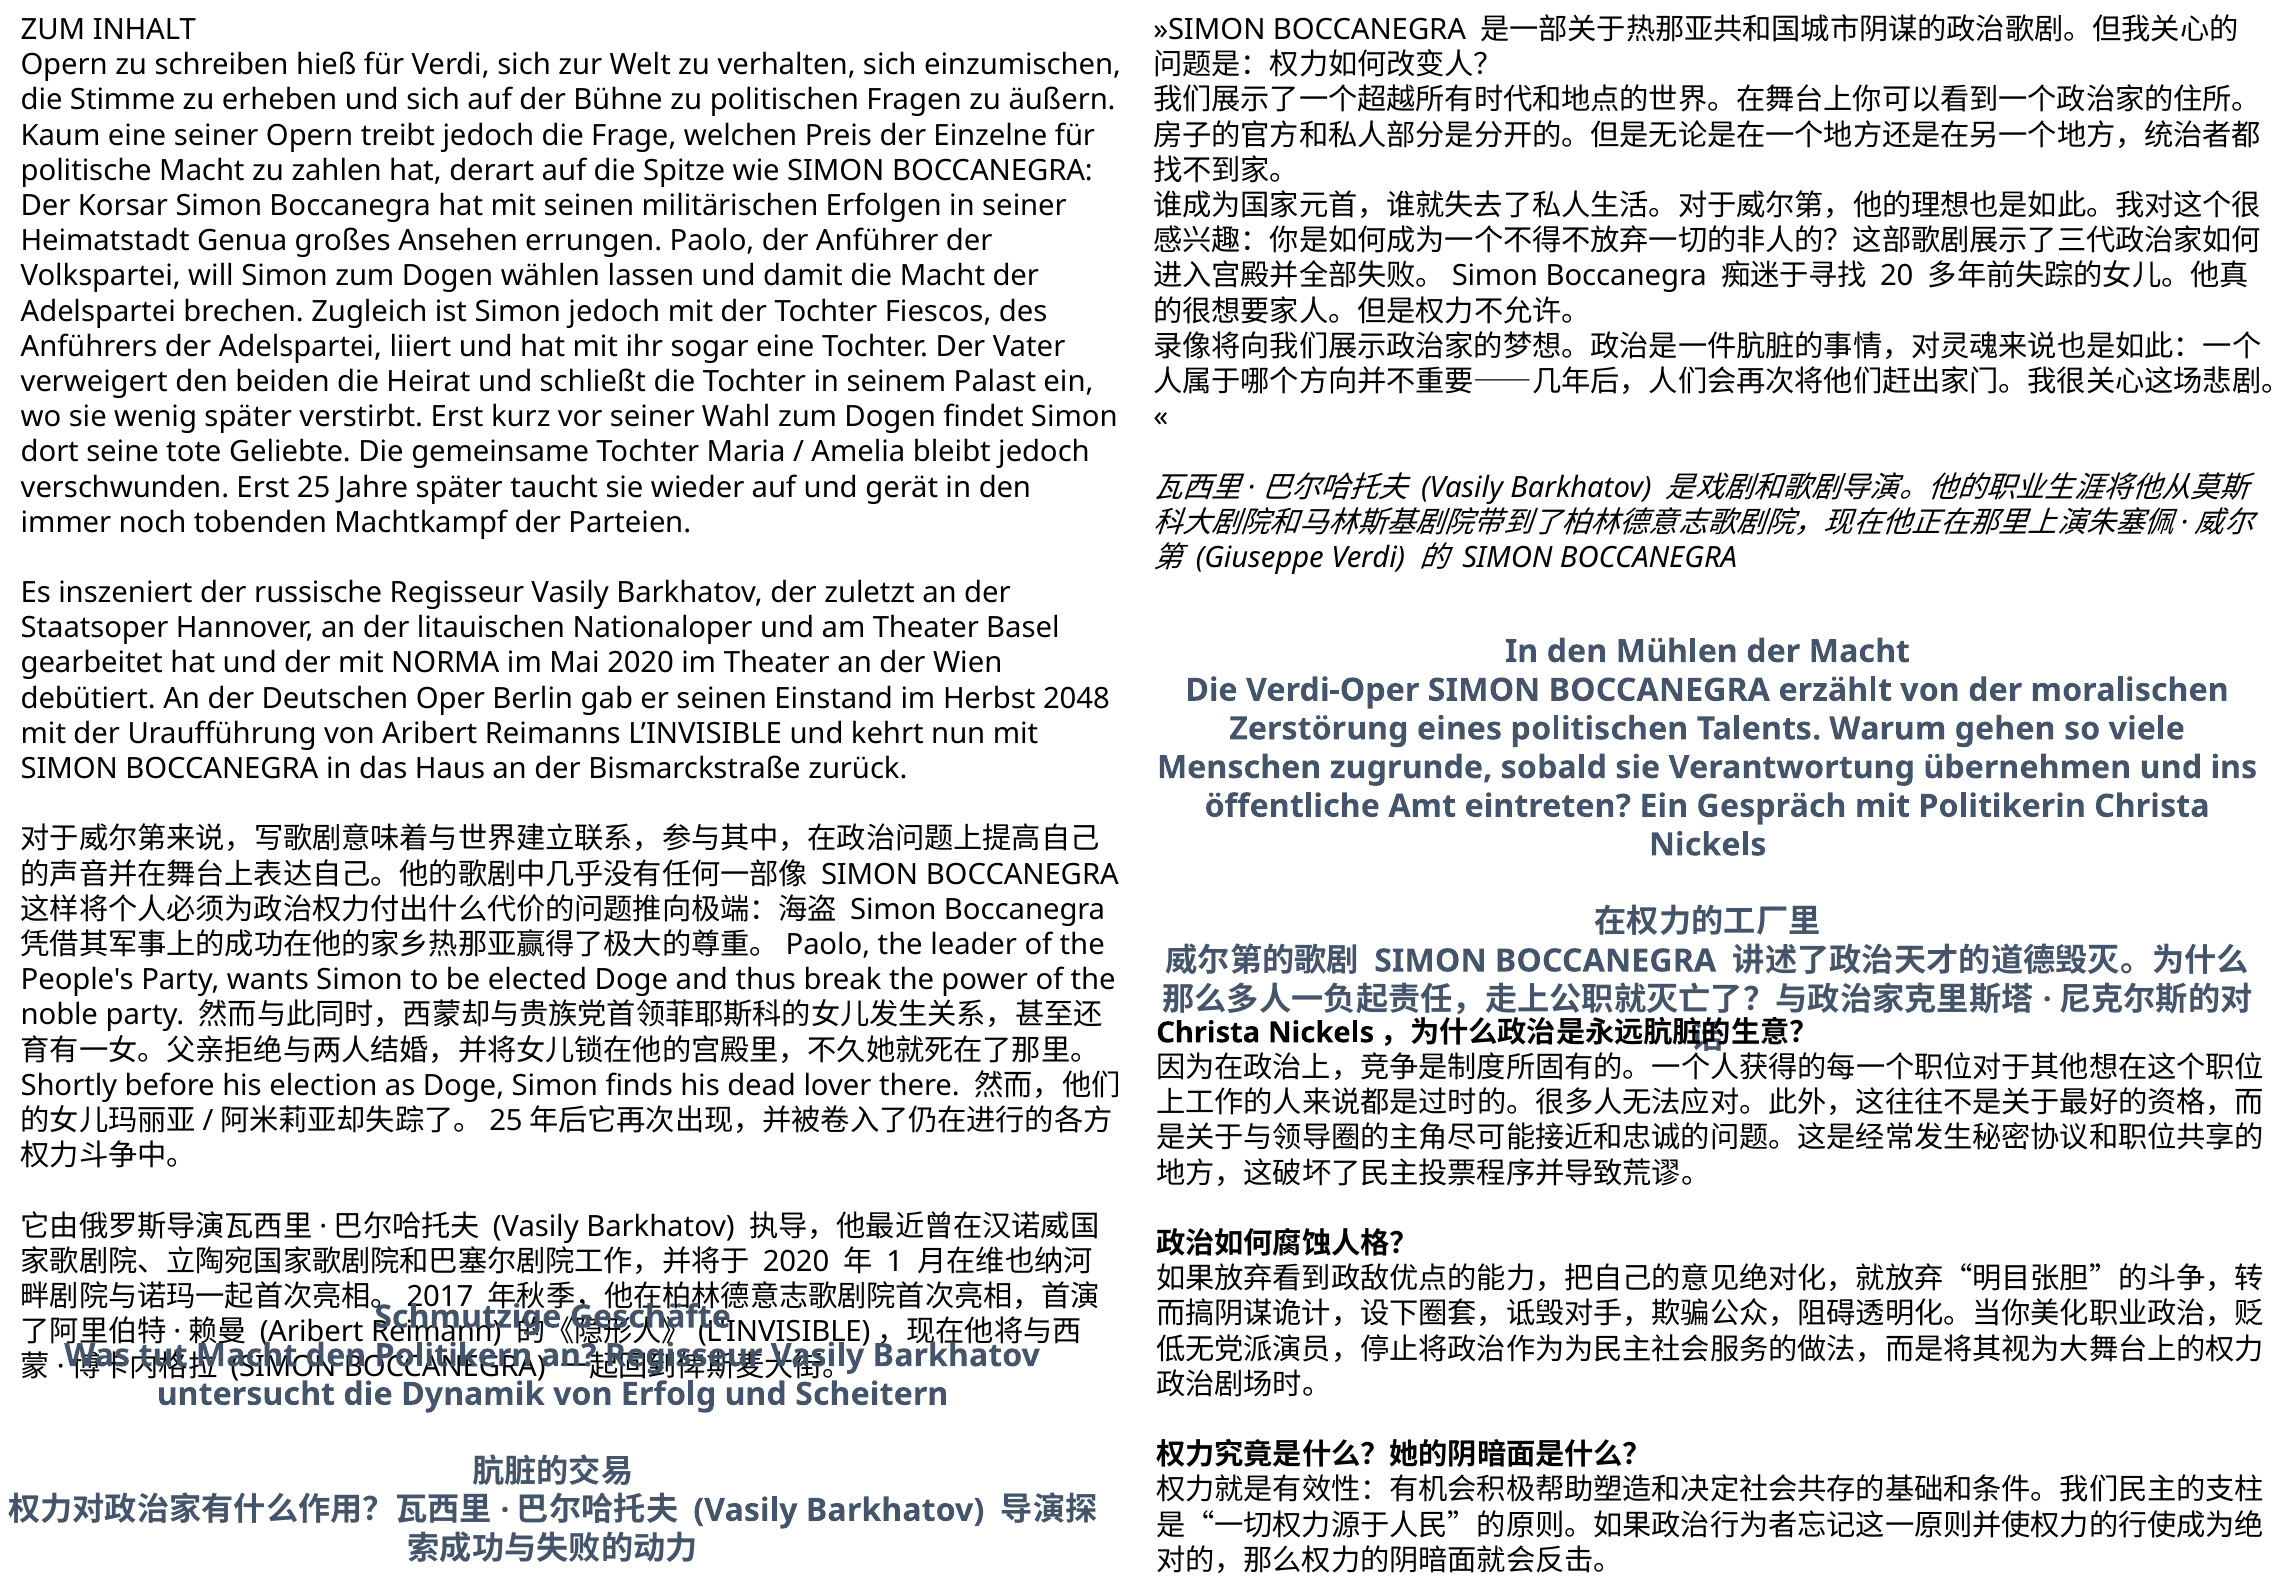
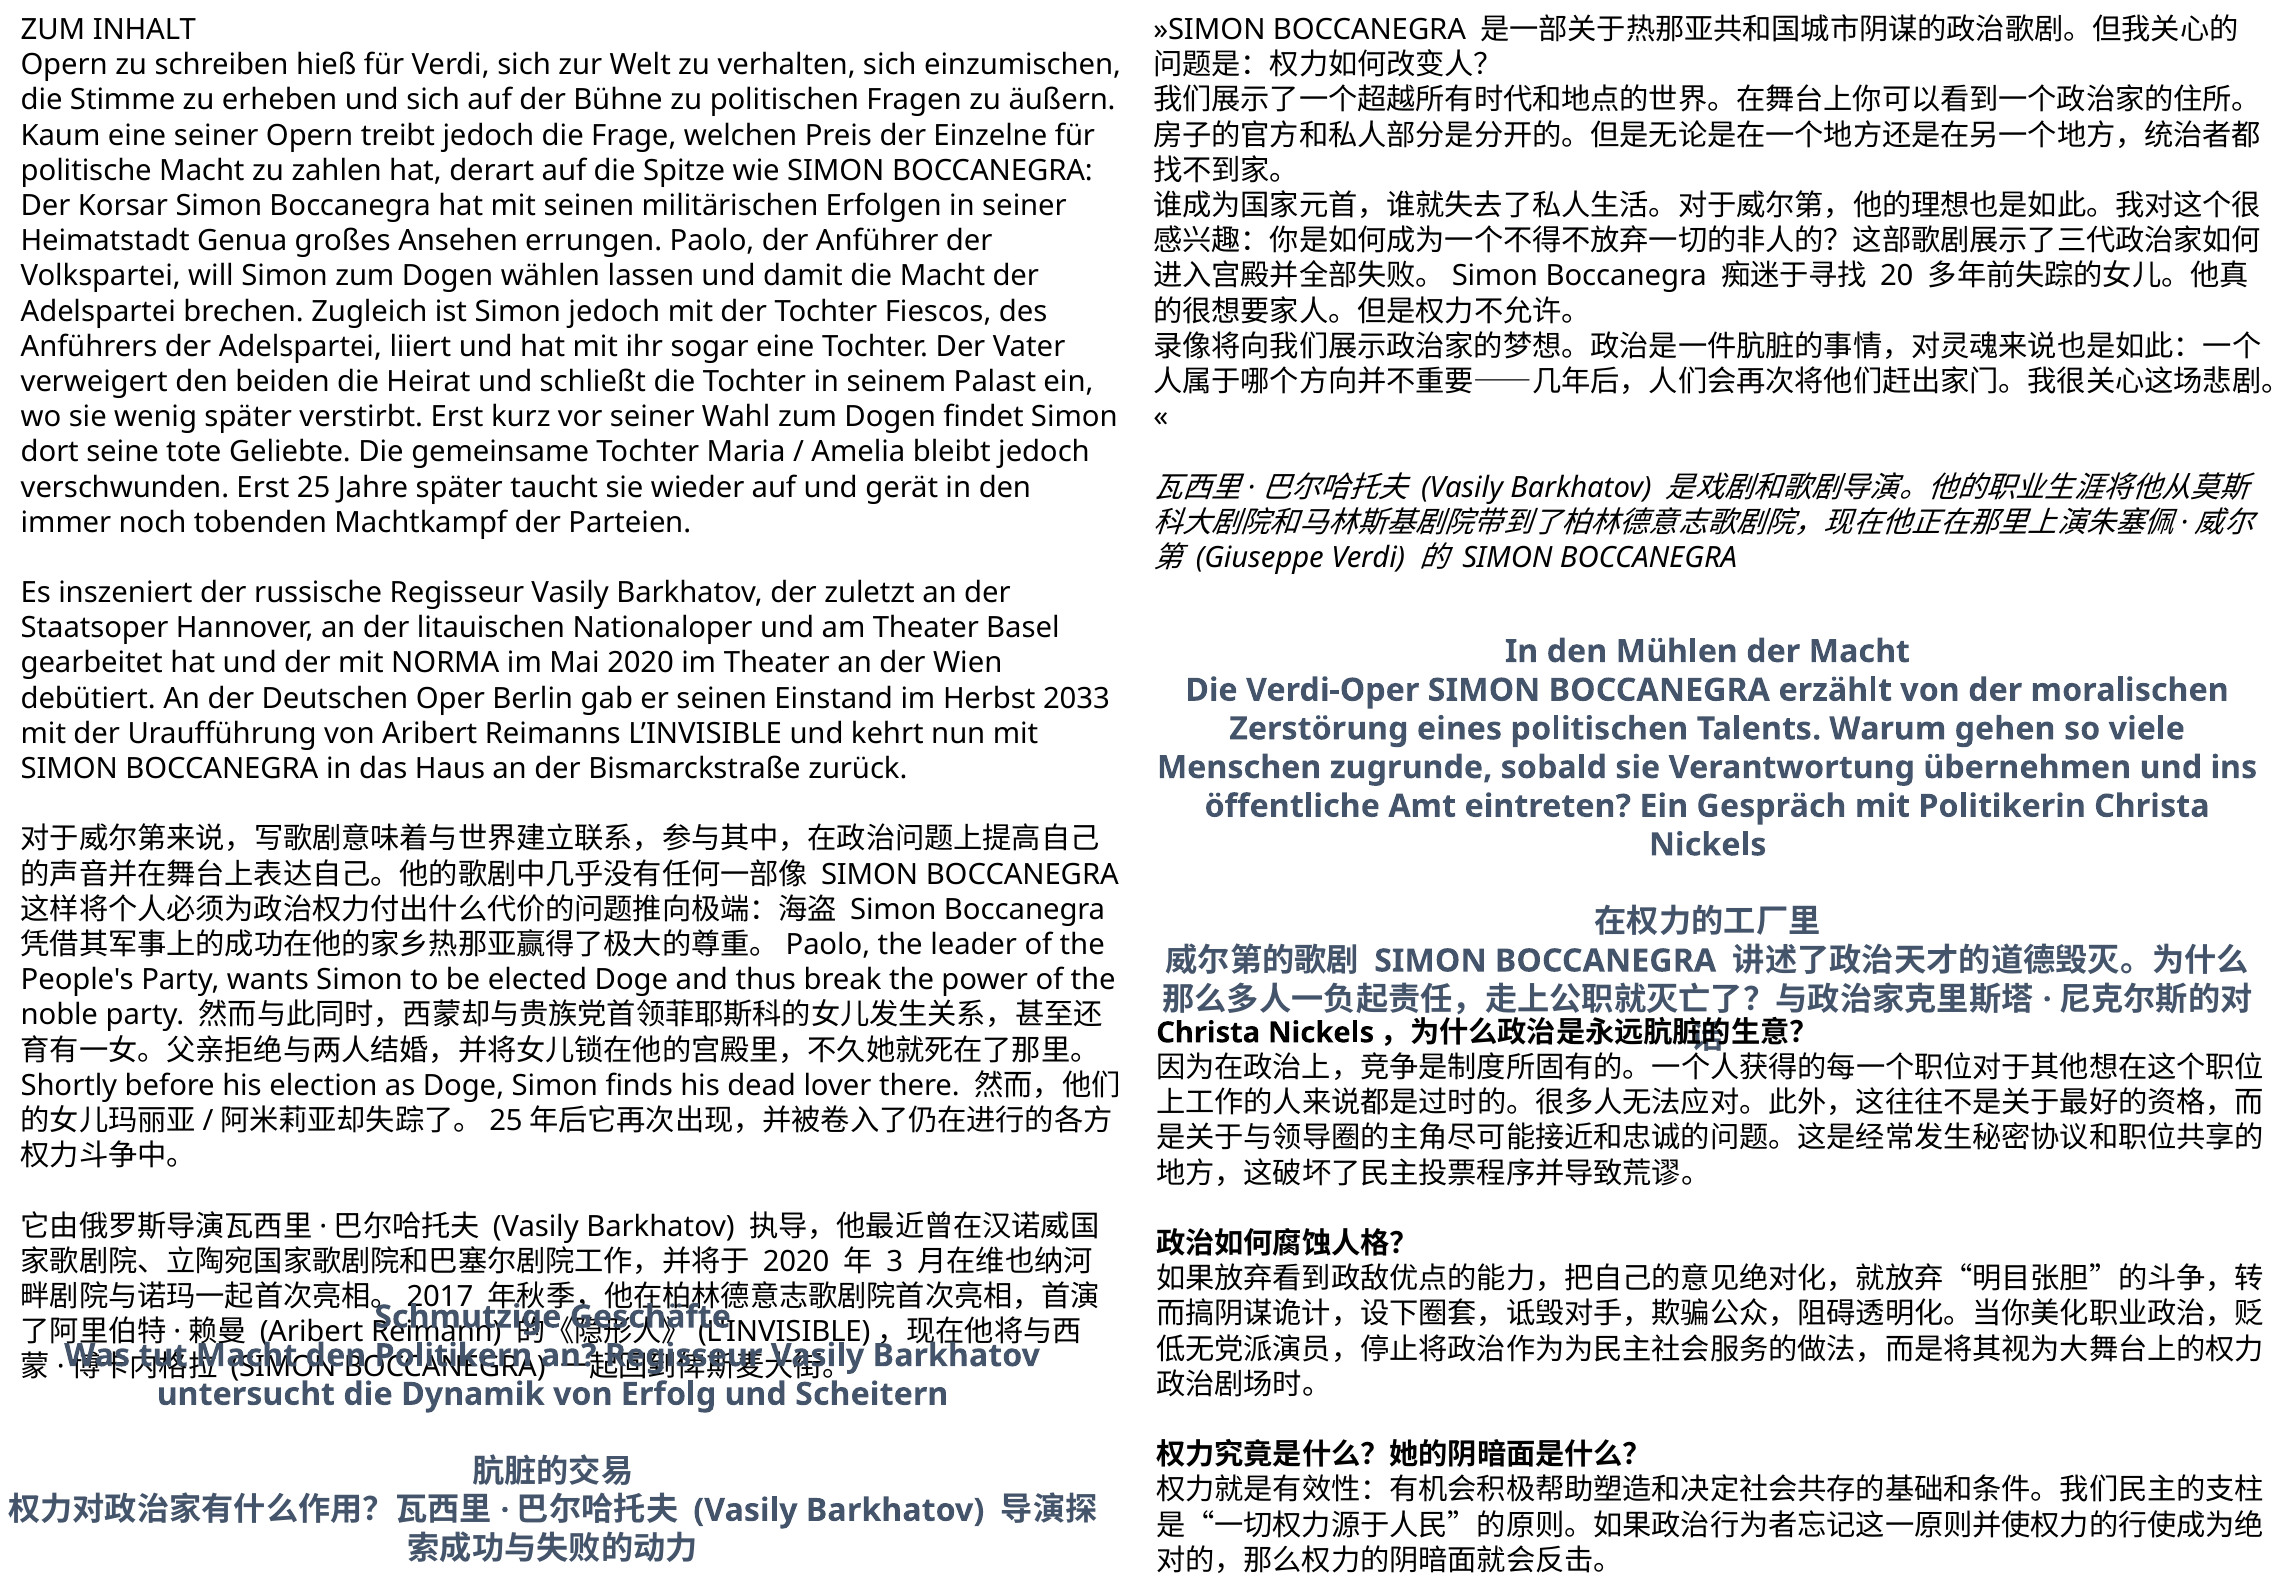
2048: 2048 -> 2033 (1076, 698)
1: 1 -> 3 (895, 1261)
